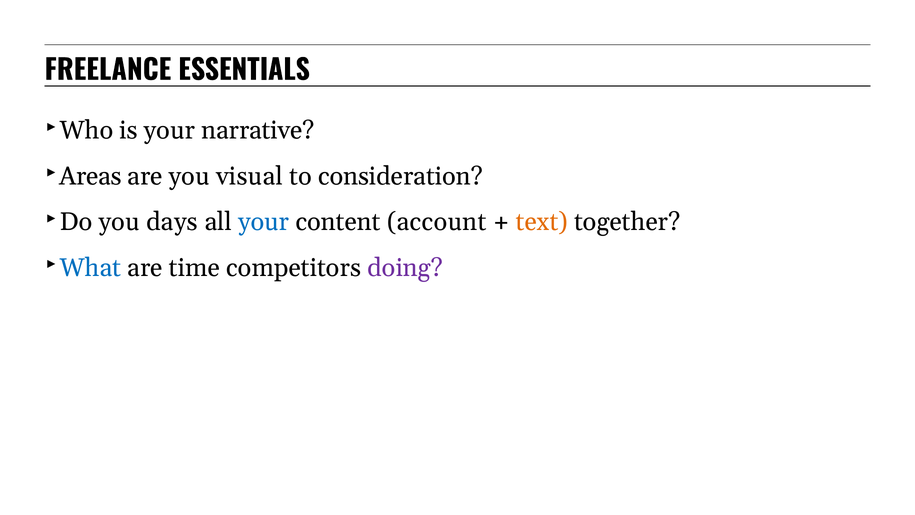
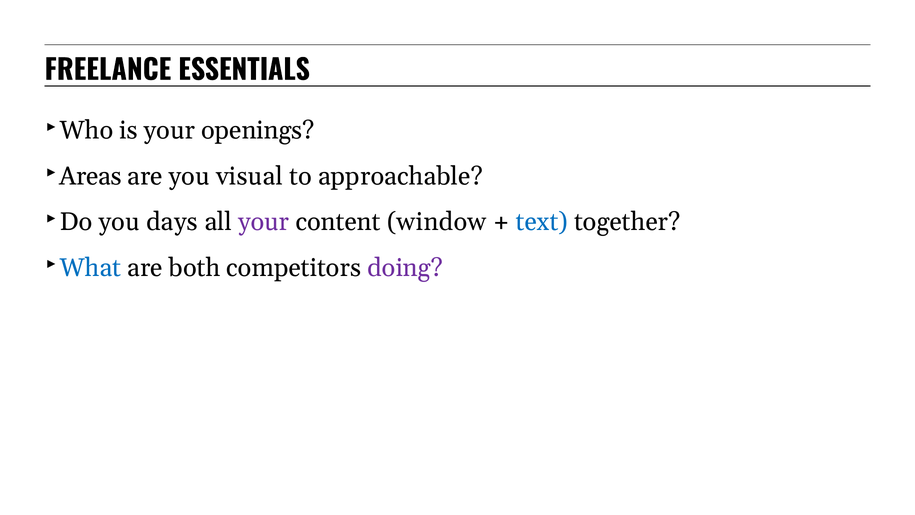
narrative: narrative -> openings (258, 130)
consideration: consideration -> approachable (400, 176)
your colour: blue -> purple (264, 222)
account: account -> window (437, 222)
text colour: orange -> blue (542, 222)
time: time -> both (195, 268)
